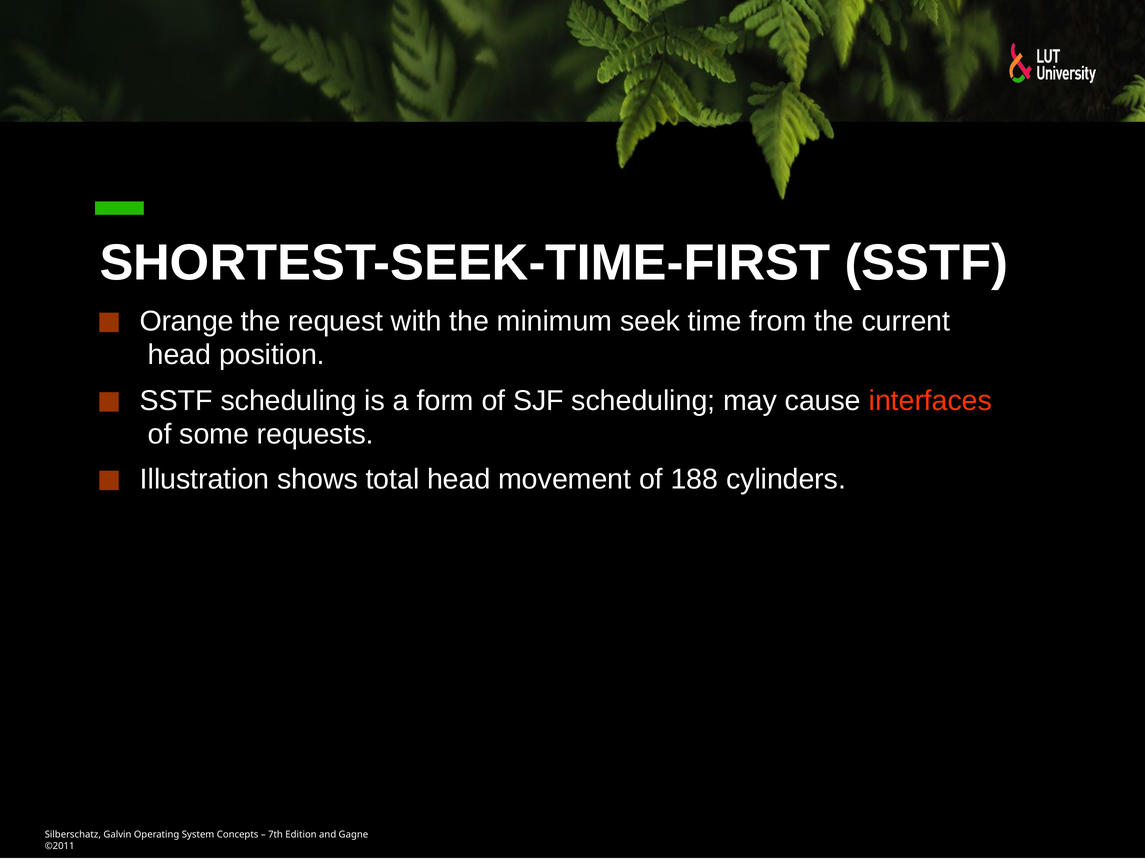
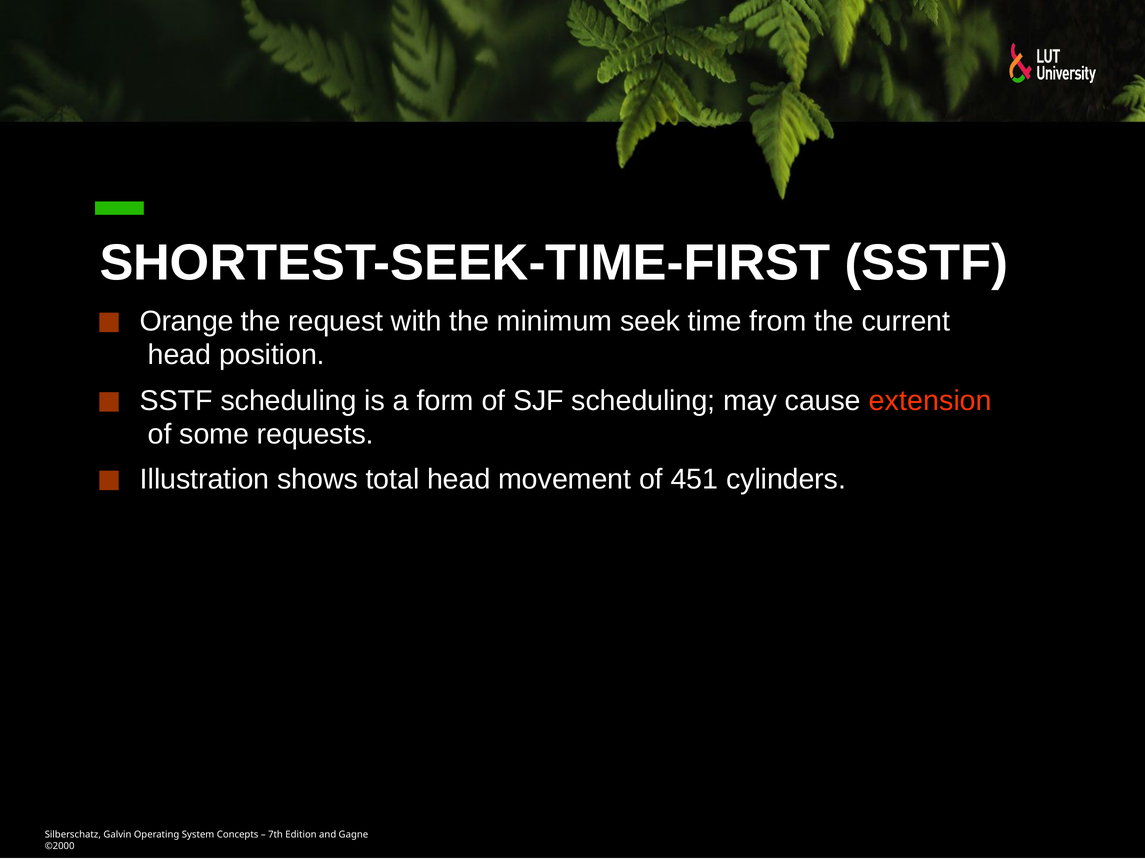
interfaces: interfaces -> extension (930, 401)
188: 188 -> 451 (694, 479)
©2011: ©2011 -> ©2000 (60, 846)
